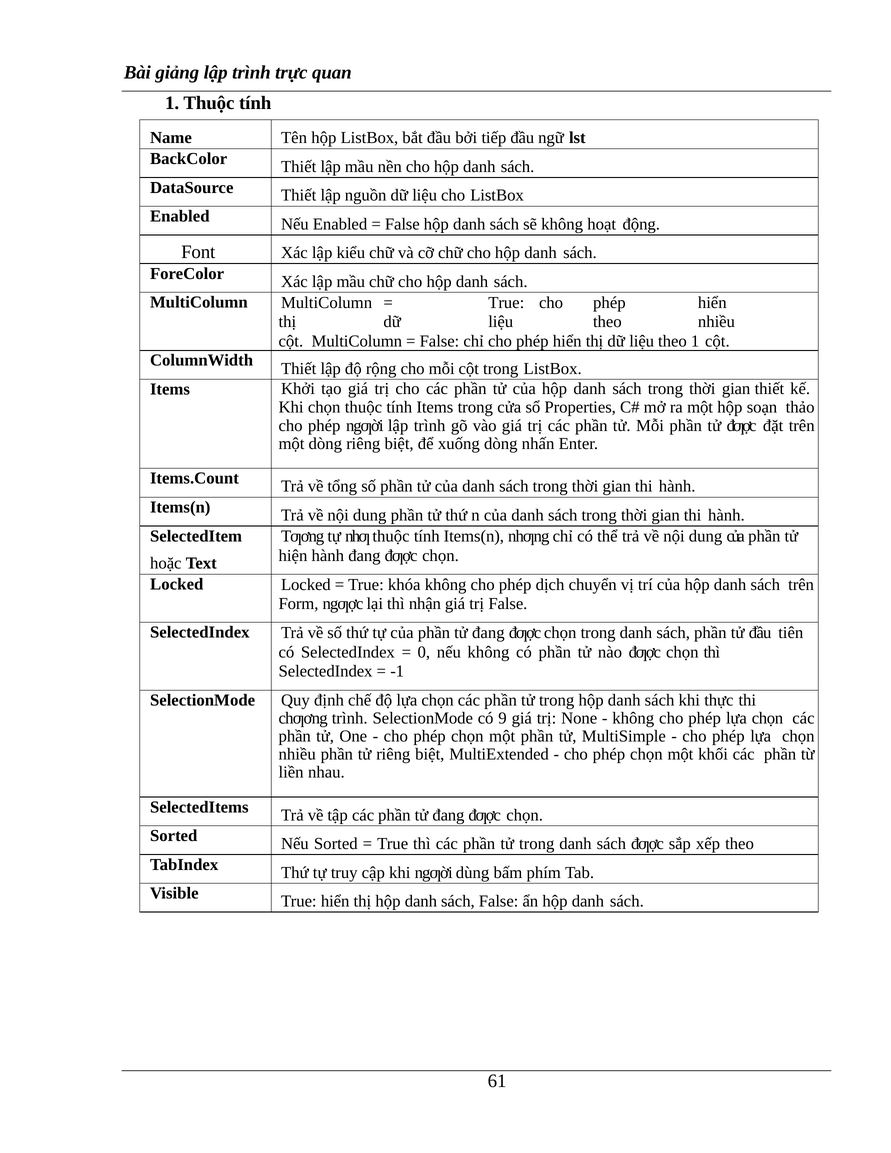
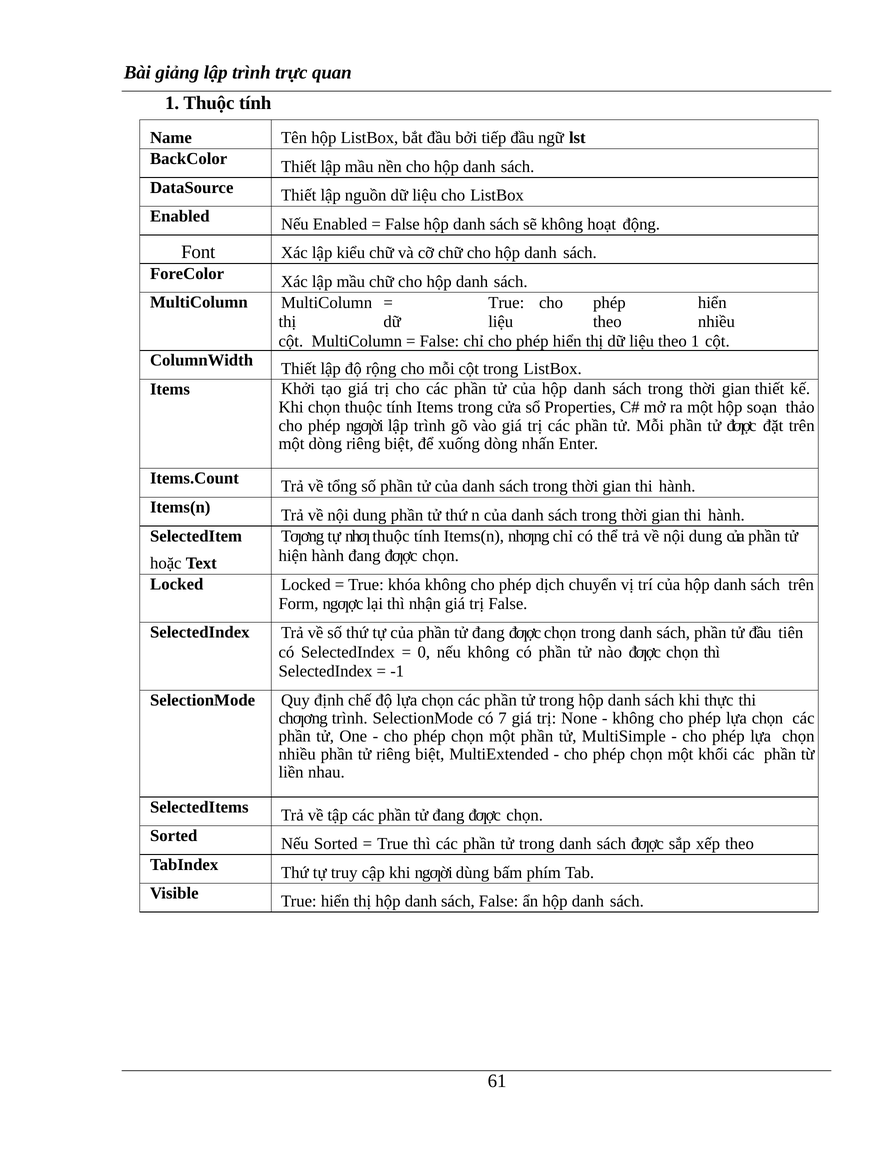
9: 9 -> 7 (503, 718)
